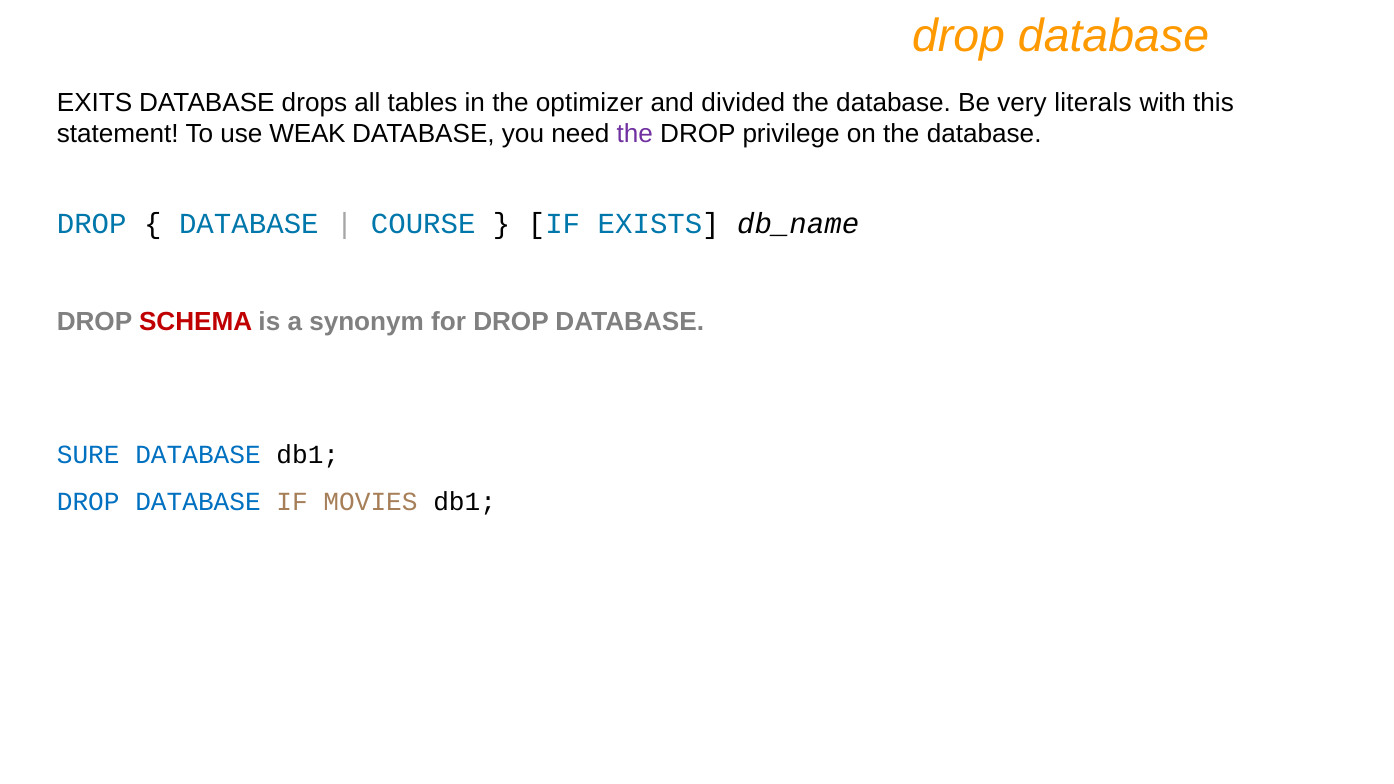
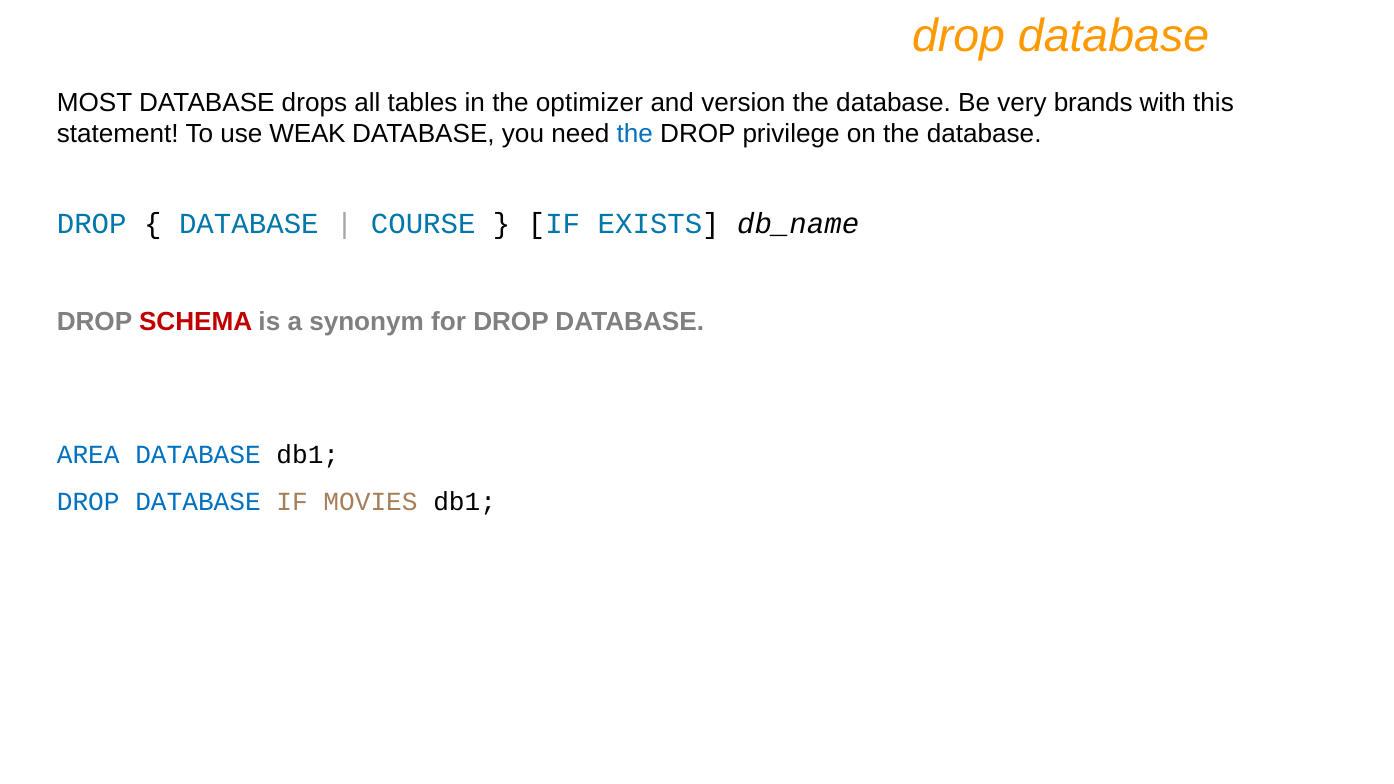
EXITS: EXITS -> MOST (95, 103)
divided: divided -> version (743, 103)
literals: literals -> brands (1093, 103)
the colour: purple -> blue (635, 134)
SURE: SURE -> AREA (88, 455)
